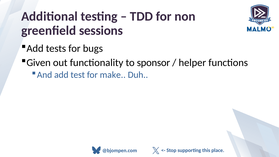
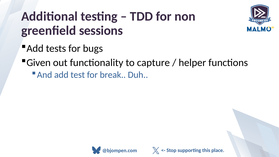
sponsor: sponsor -> capture (153, 63)
make: make -> break (113, 75)
